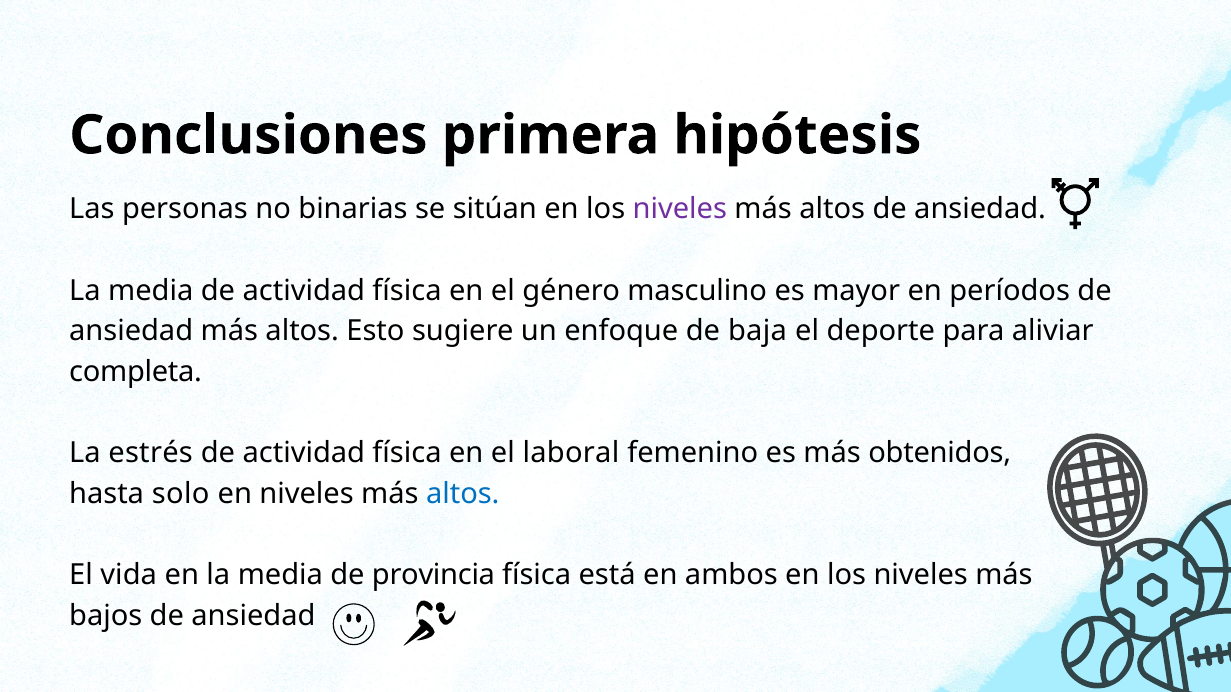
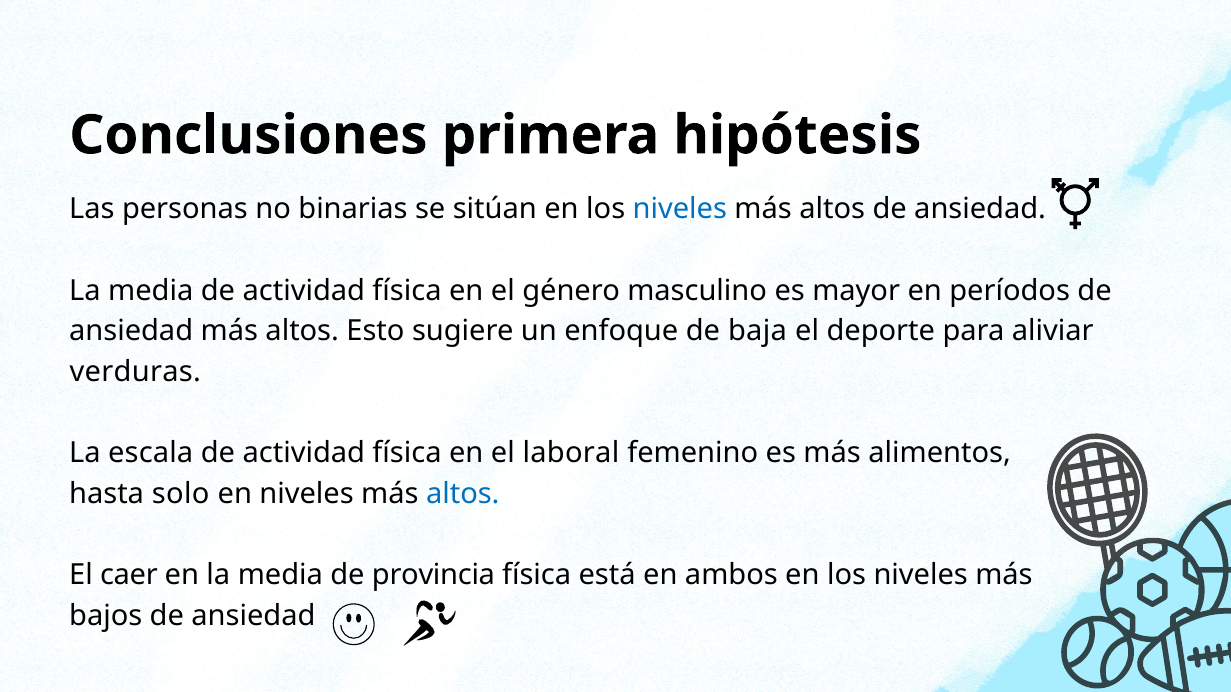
niveles colour: purple -> blue (680, 209)
completa: completa -> verduras (135, 372)
estrés: estrés -> escala (151, 454)
obtenidos: obtenidos -> alimentos (940, 454)
vida: vida -> caer (129, 576)
